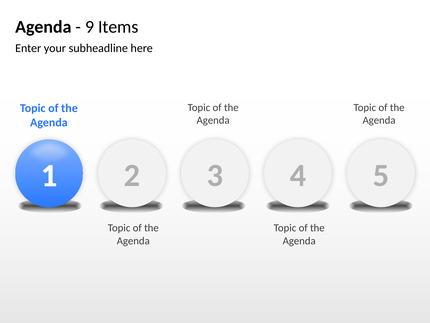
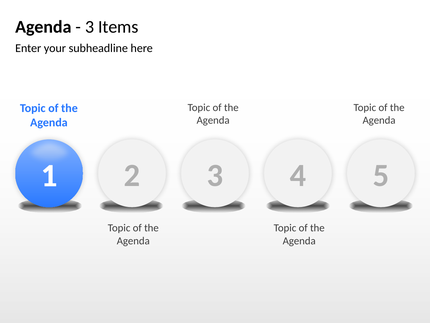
9: 9 -> 3 (90, 27)
